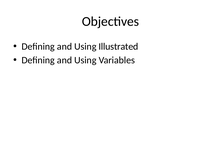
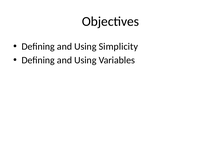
Illustrated: Illustrated -> Simplicity (118, 46)
